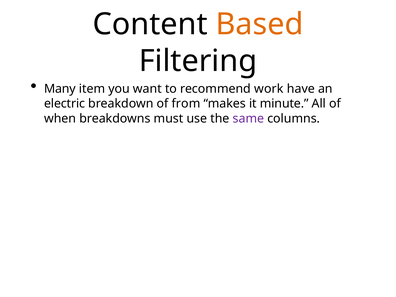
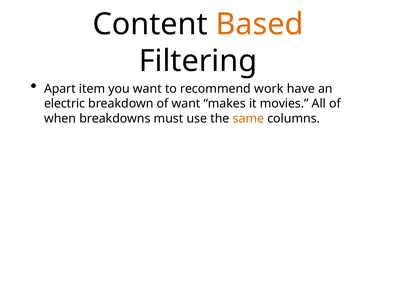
Many: Many -> Apart (60, 89)
of from: from -> want (186, 104)
minute: minute -> movies (284, 104)
same colour: purple -> orange (248, 118)
